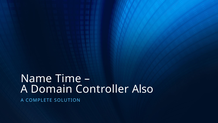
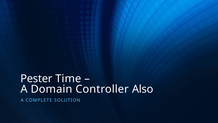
Name: Name -> Pester (36, 78)
